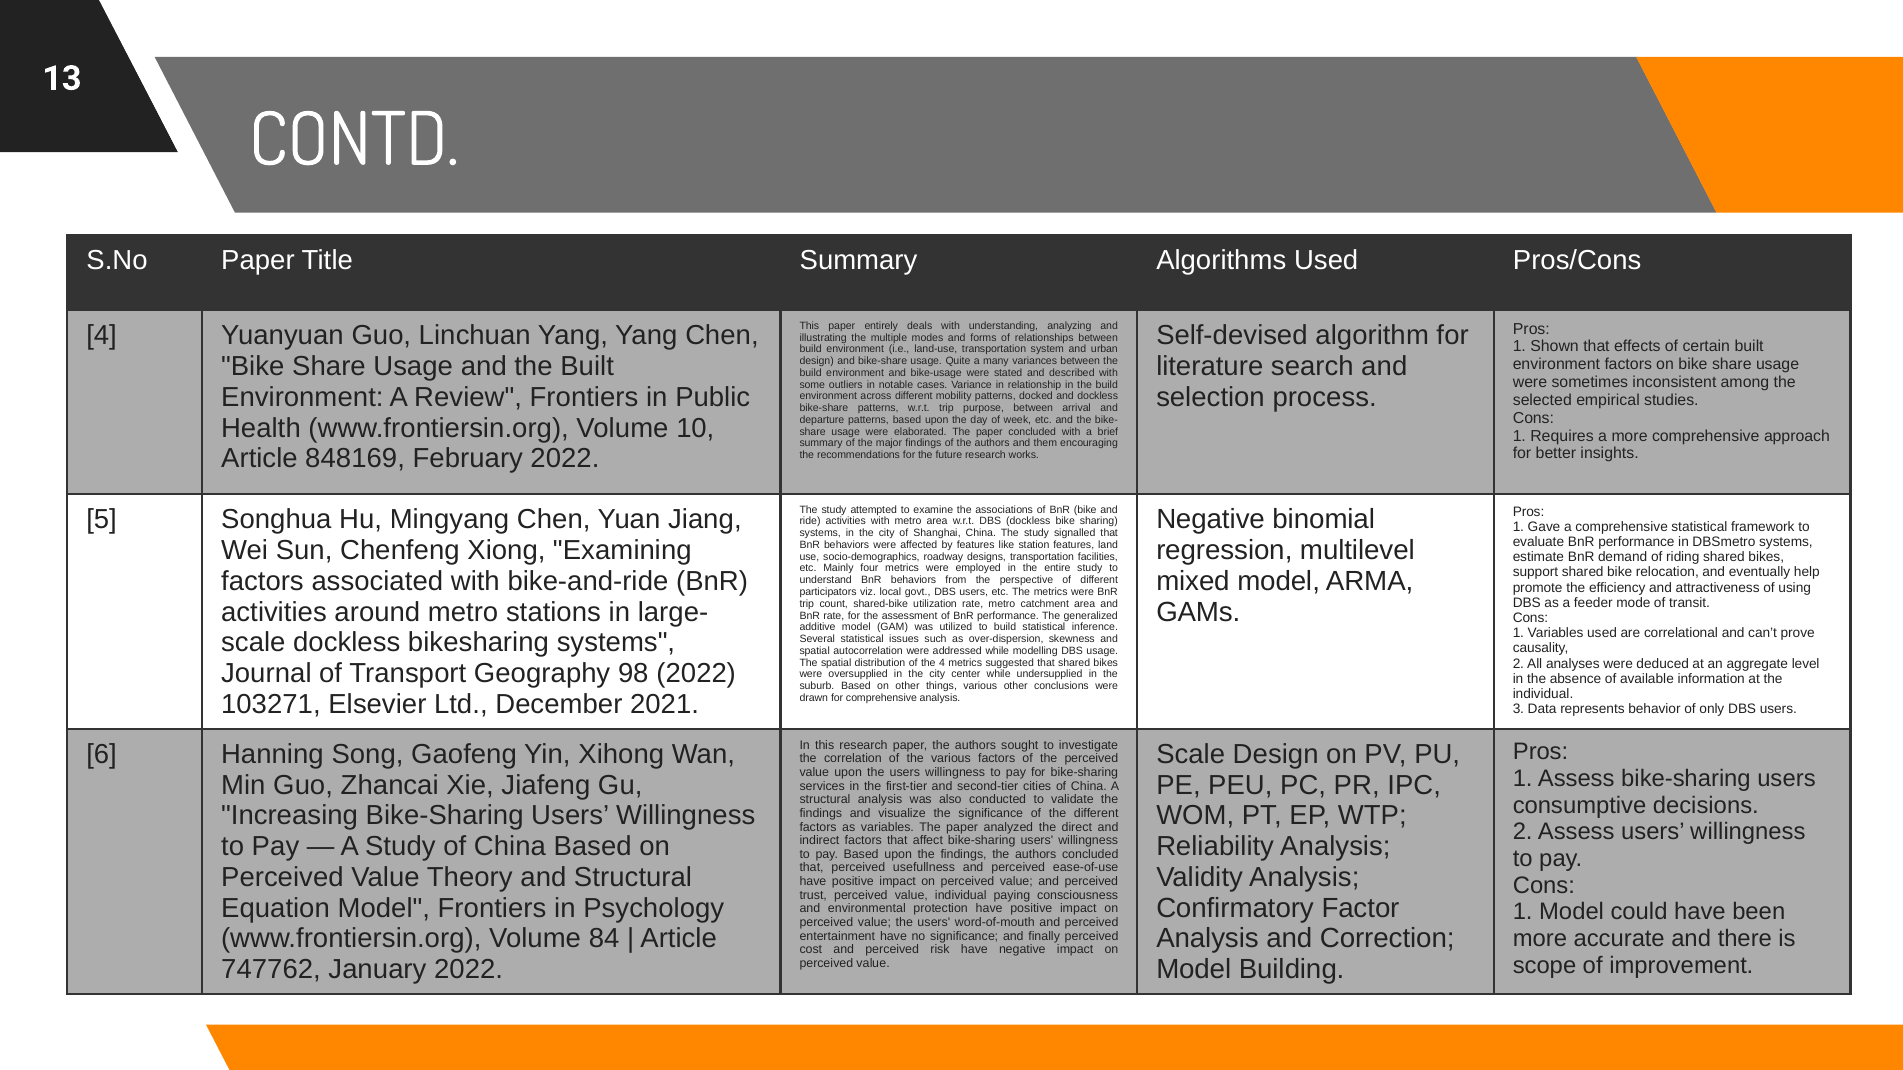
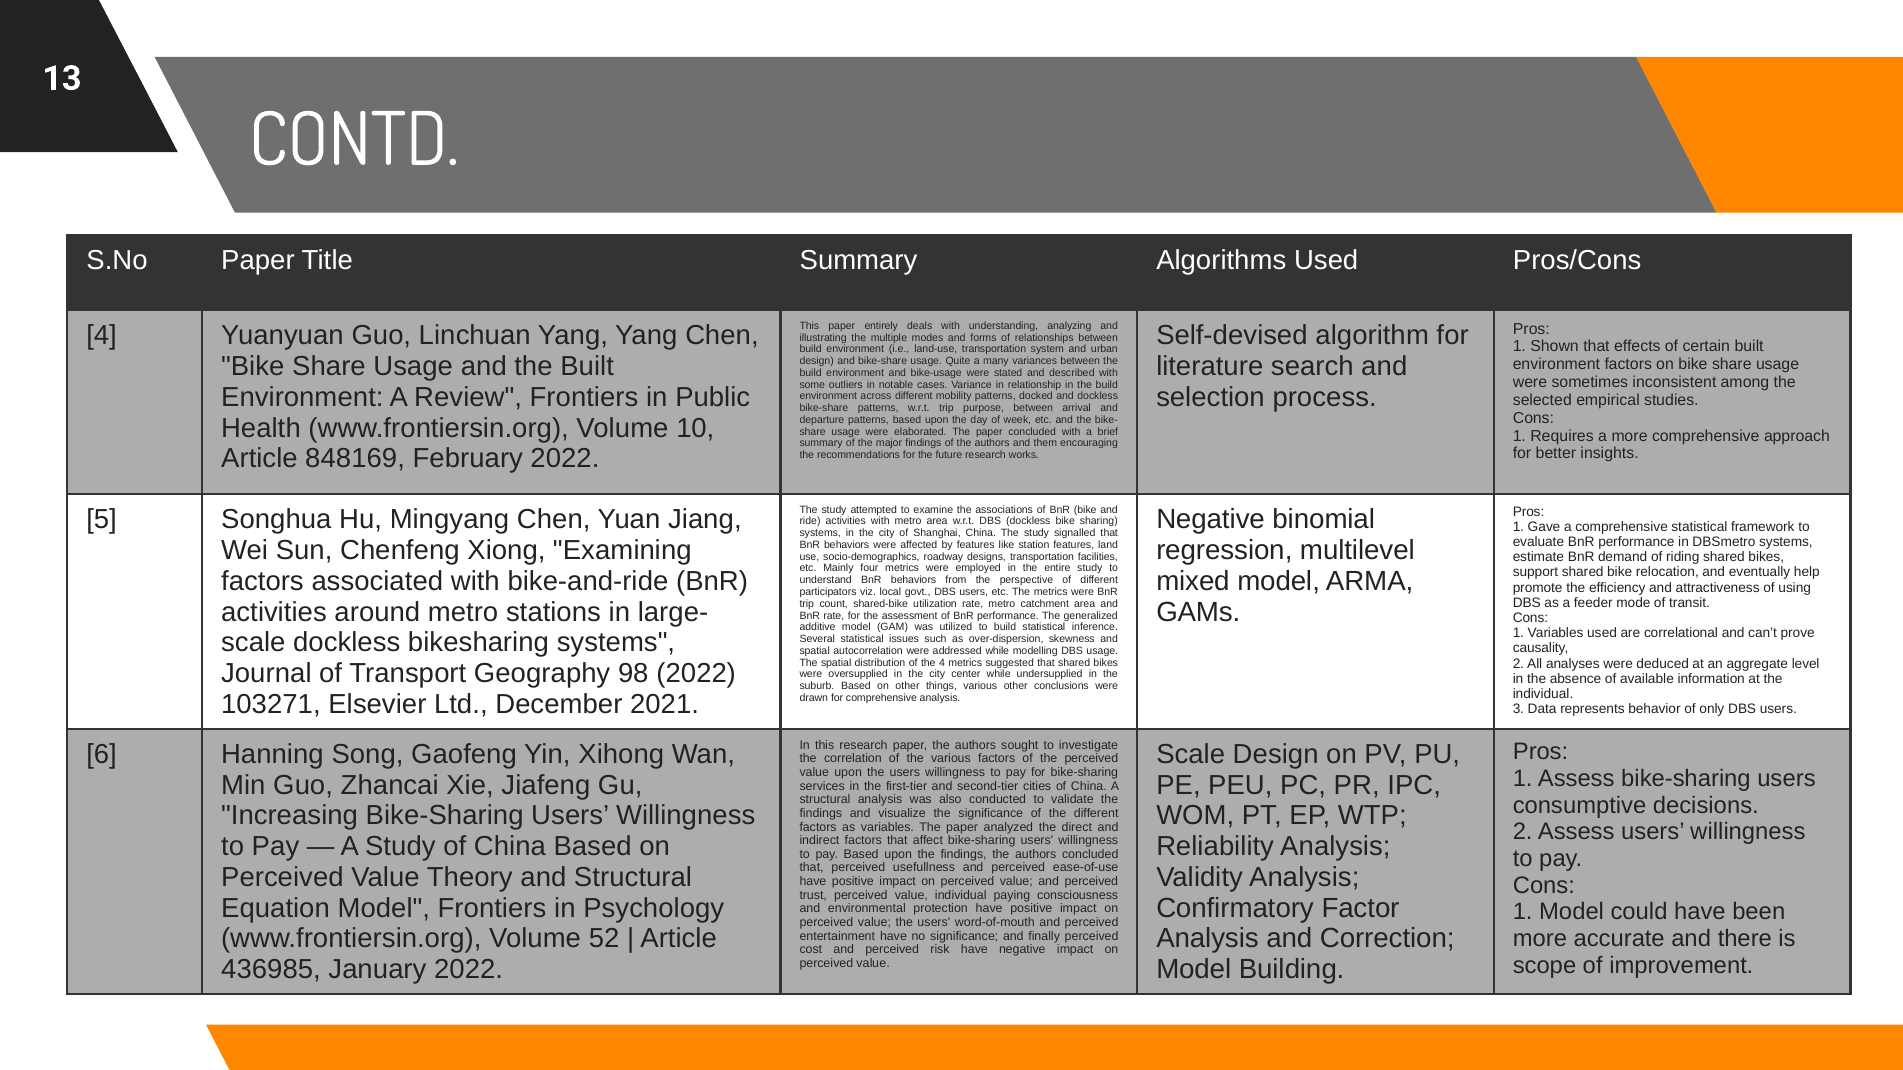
84: 84 -> 52 (604, 939)
747762: 747762 -> 436985 (271, 970)
